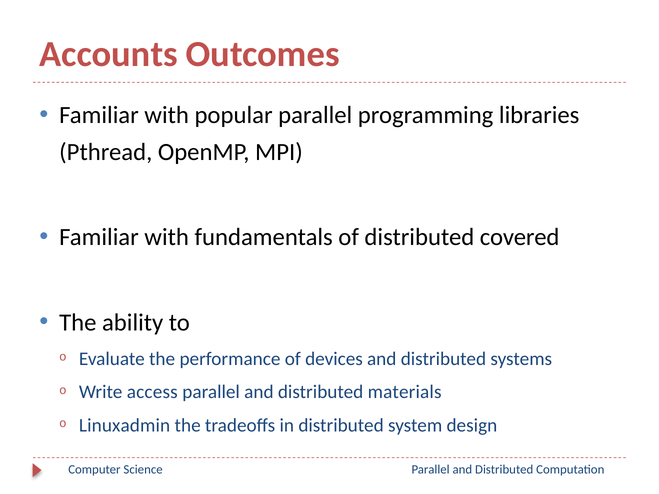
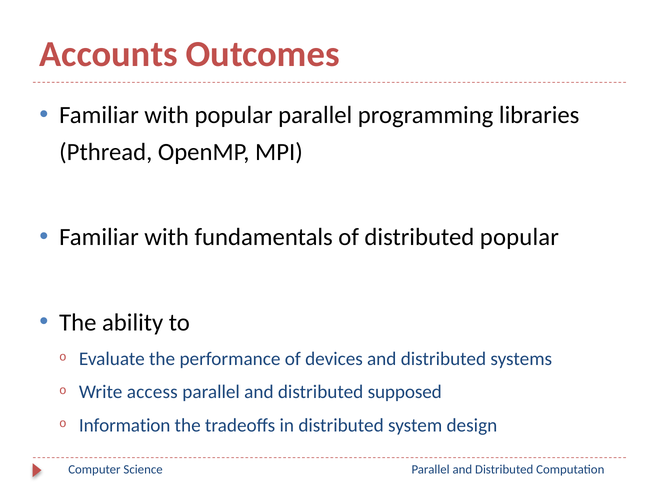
distributed covered: covered -> popular (519, 237)
materials: materials -> supposed (405, 392)
Linuxadmin: Linuxadmin -> Information (125, 426)
